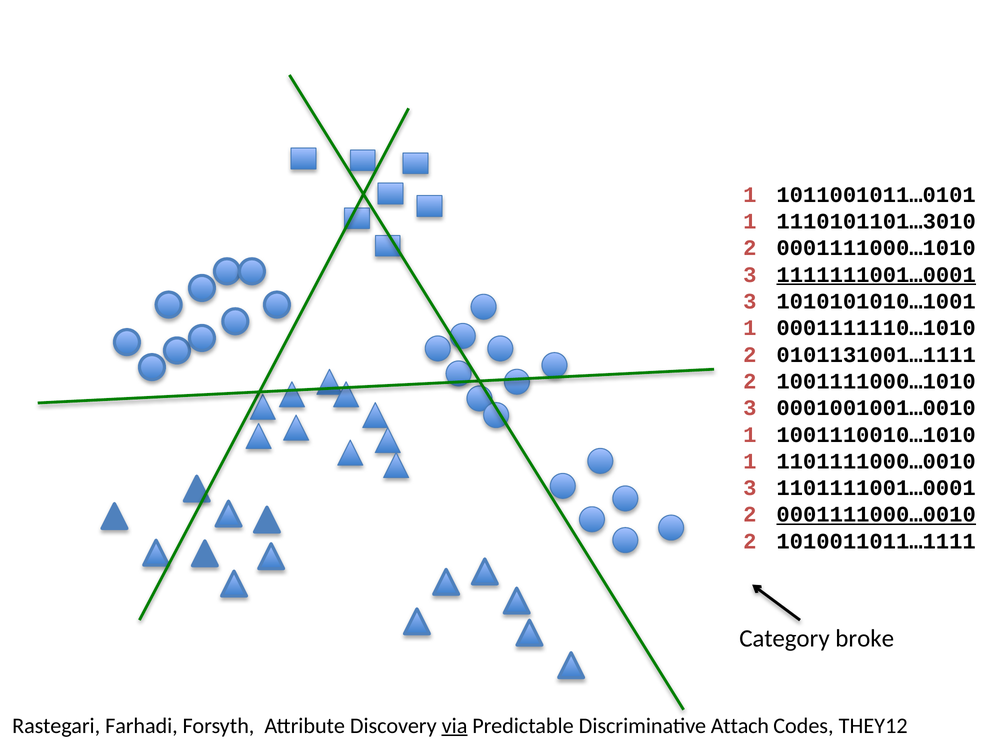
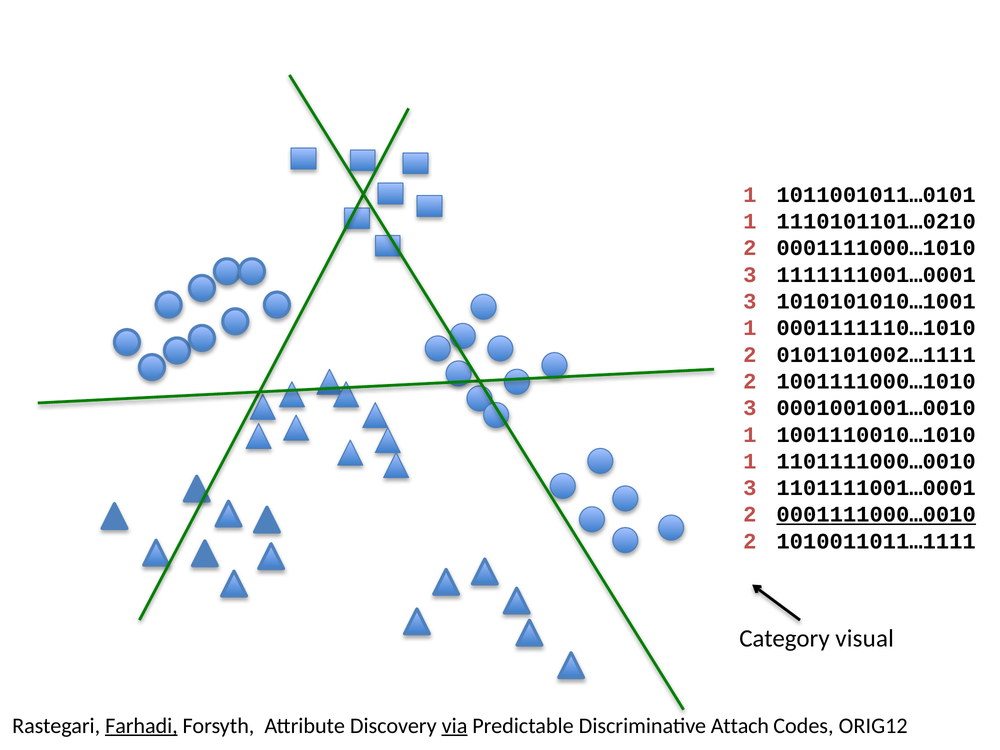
1110101101…3010: 1110101101…3010 -> 1110101101…0210 (876, 221)
1111111001…0001 underline: present -> none (876, 275)
0101131001…1111: 0101131001…1111 -> 0101101002…1111 (876, 355)
broke: broke -> visual (865, 638)
Farhadi underline: none -> present (141, 726)
THEY12: THEY12 -> ORIG12 (873, 726)
